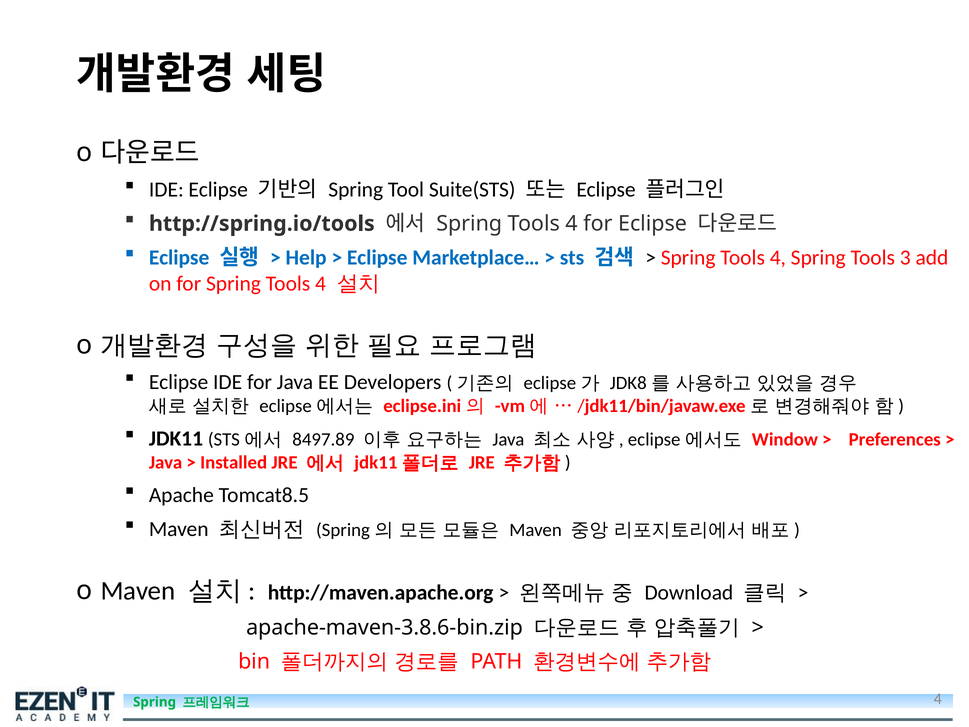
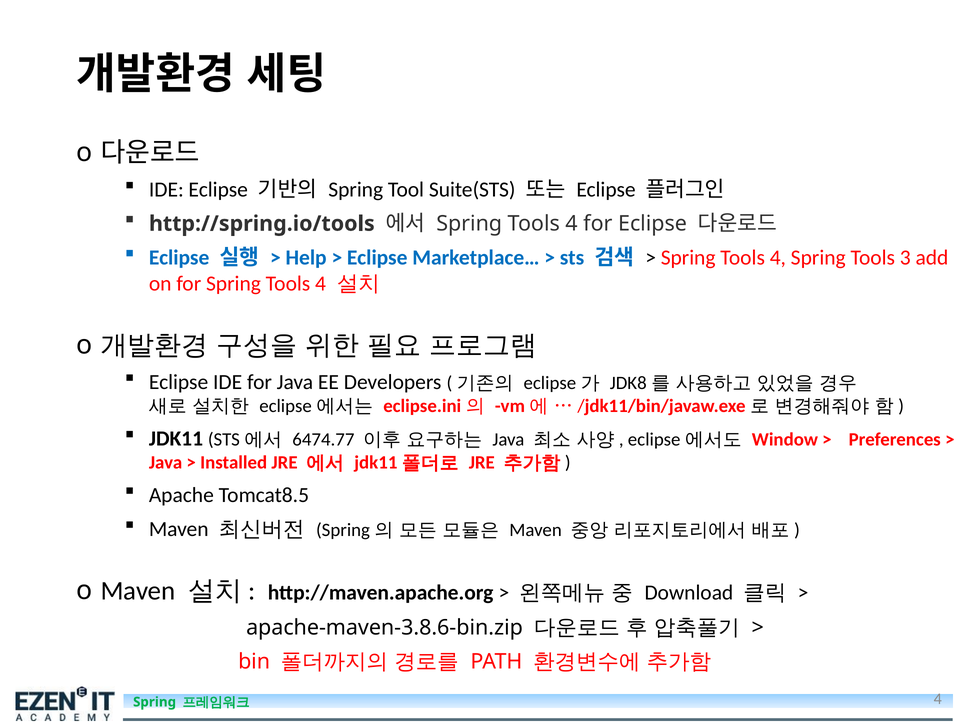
8497.89: 8497.89 -> 6474.77 (323, 439)
